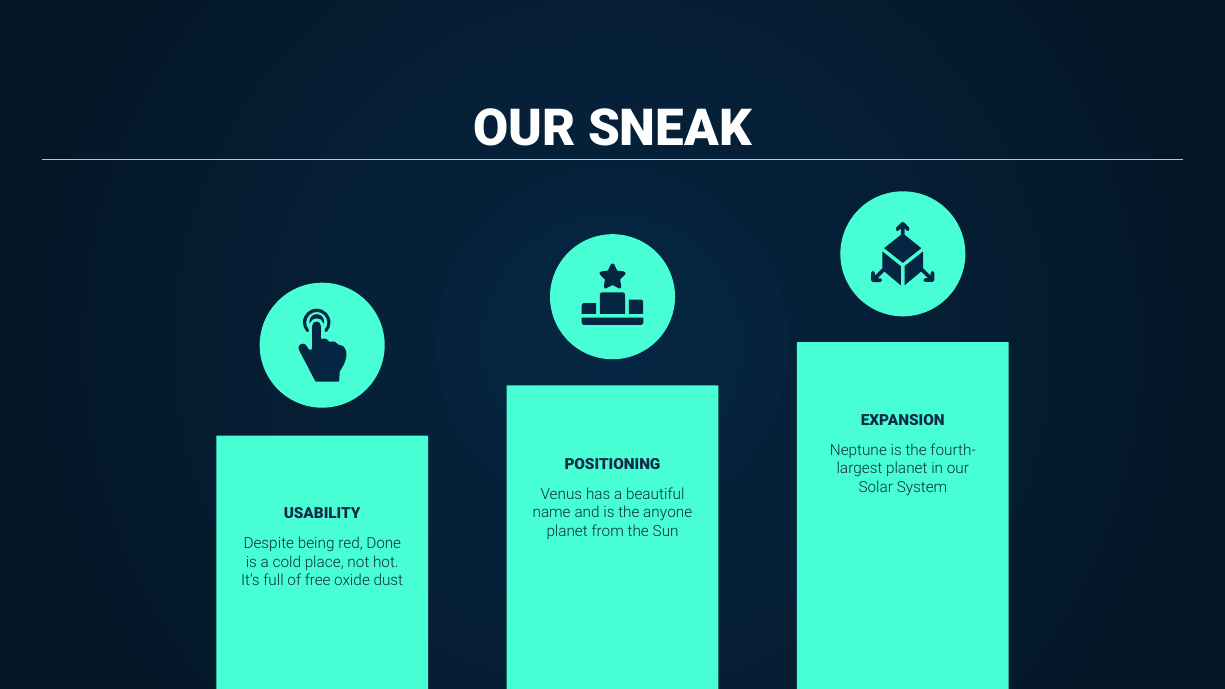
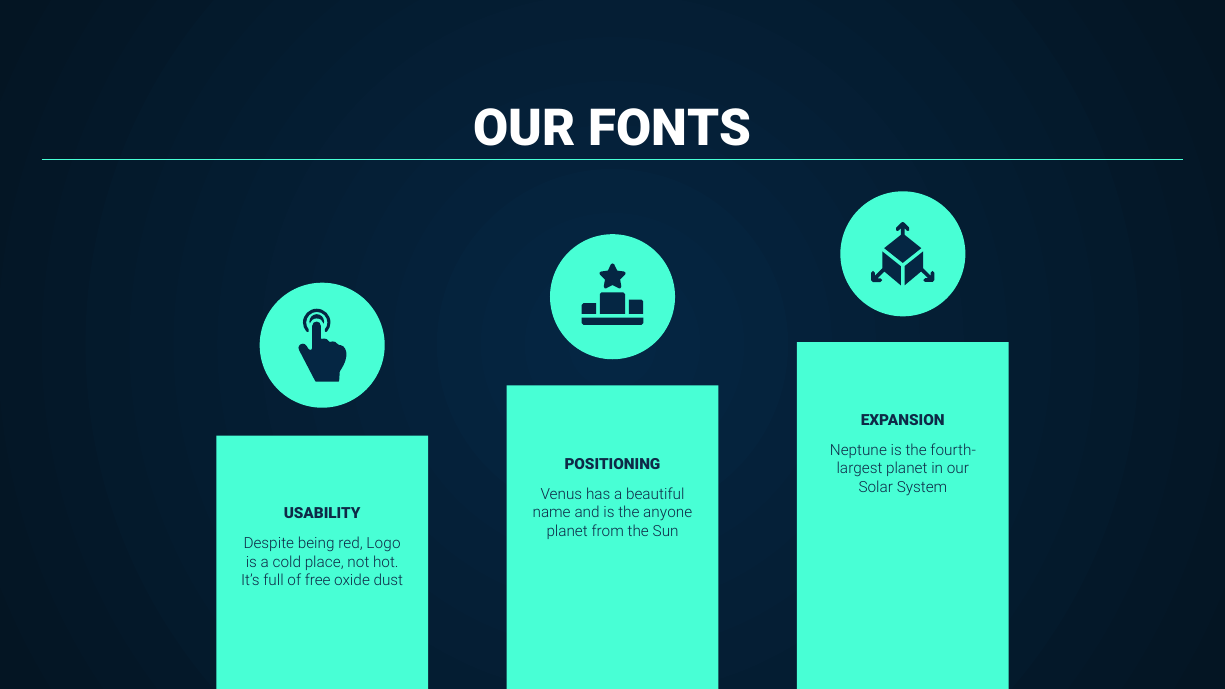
SNEAK: SNEAK -> FONTS (670, 128)
Done: Done -> Logo (384, 544)
